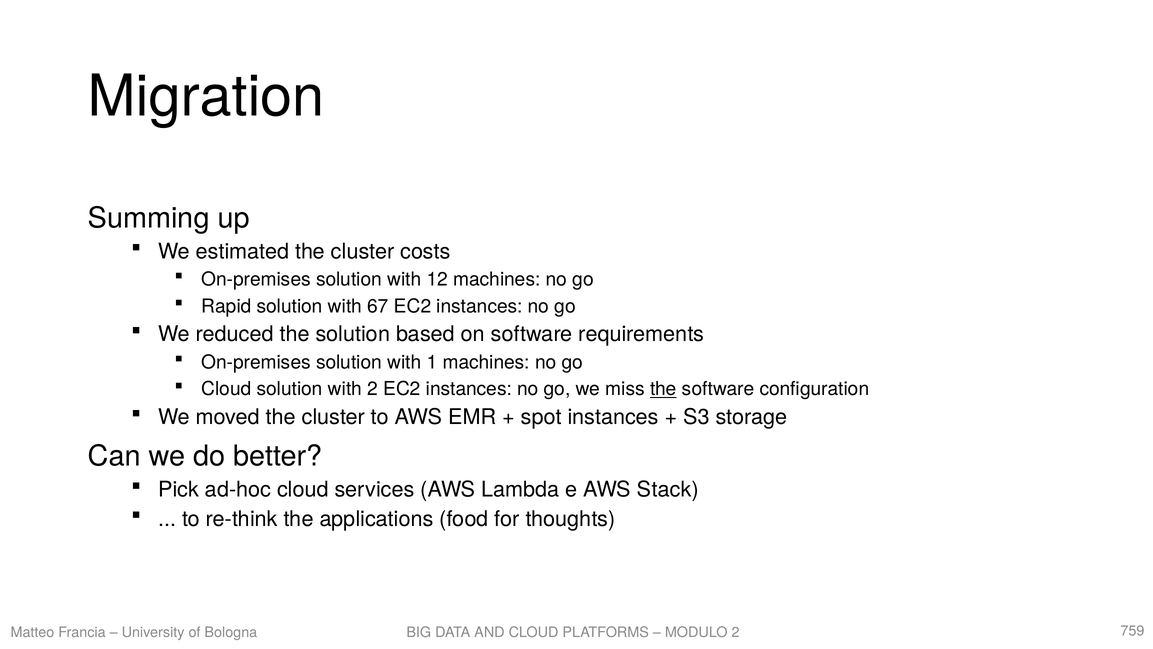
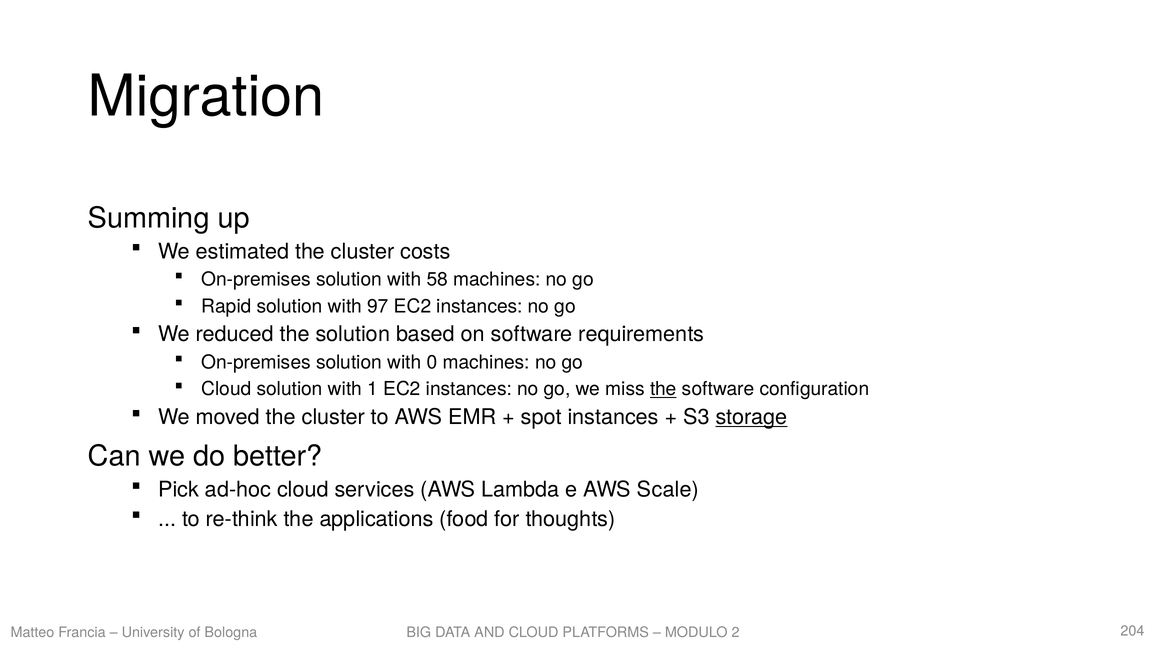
12: 12 -> 58 (437, 279)
67: 67 -> 97 (378, 306)
1: 1 -> 0 (432, 362)
with 2: 2 -> 1 (373, 389)
storage underline: none -> present (752, 417)
Stack: Stack -> Scale (668, 489)
759: 759 -> 204 (1132, 631)
